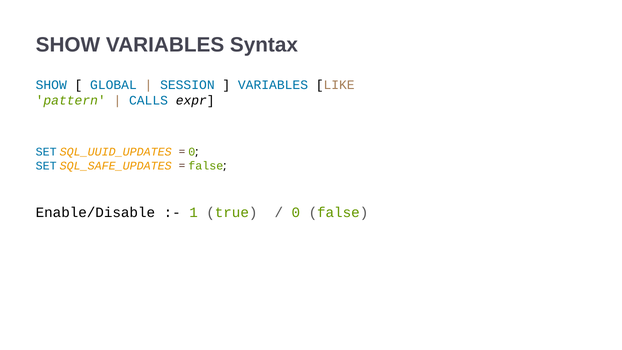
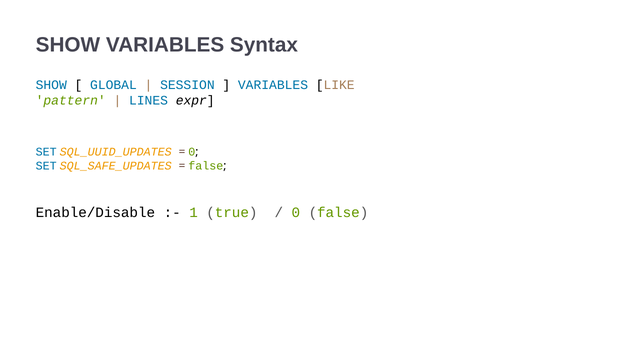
CALLS: CALLS -> LINES (148, 100)
